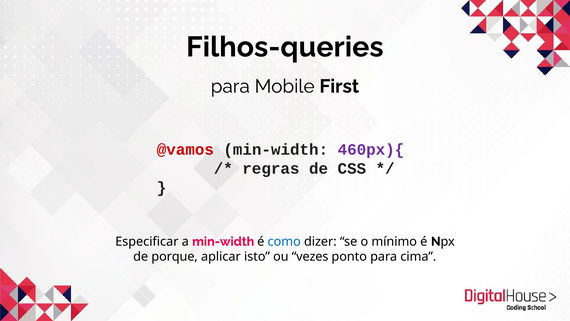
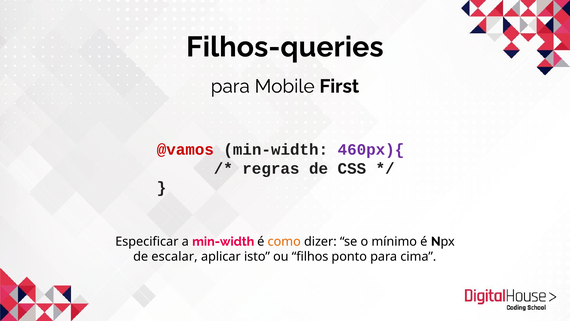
como colour: blue -> orange (284, 241)
porque: porque -> escalar (174, 256)
vezes: vezes -> filhos (310, 256)
